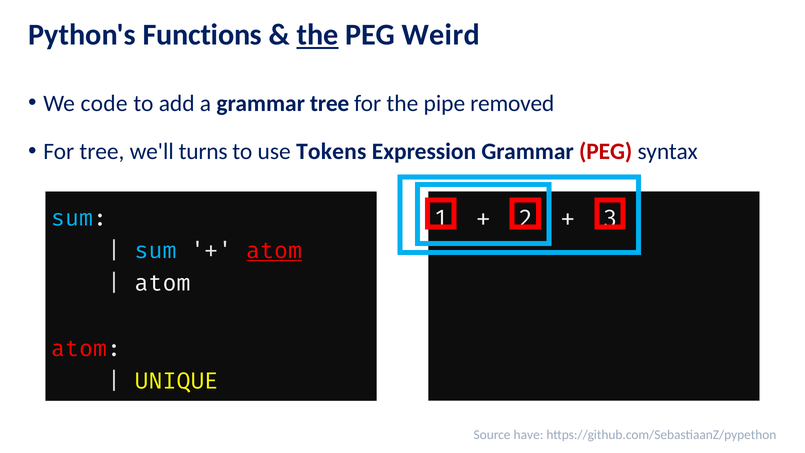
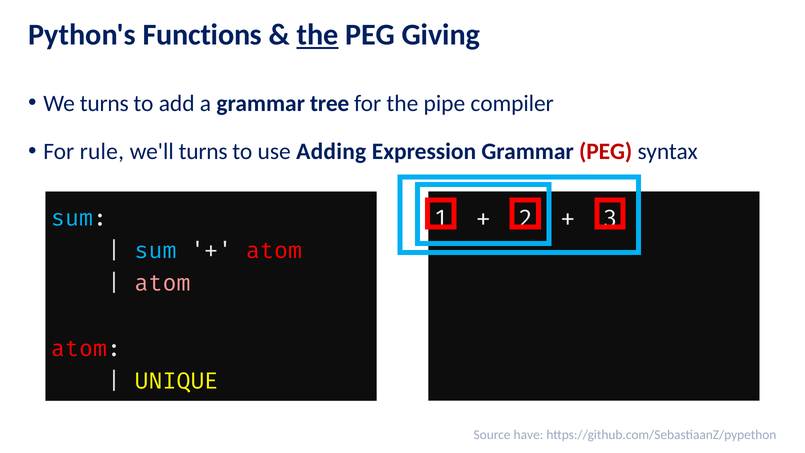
Weird: Weird -> Giving (441, 35)
We code: code -> turns (104, 103)
removed: removed -> compiler (512, 103)
For tree: tree -> rule (102, 152)
Tokens: Tokens -> Adding (331, 152)
atom underline: present -> none (274, 251)
atom colour: white -> pink (163, 283)
